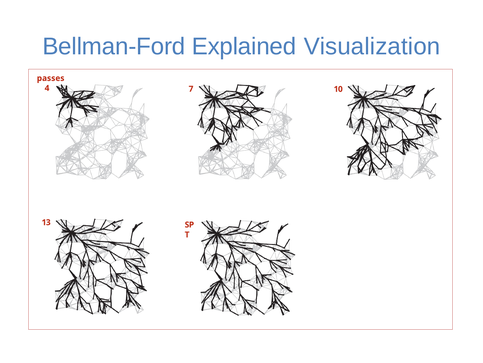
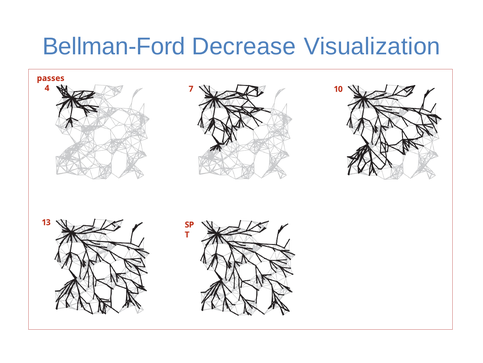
Explained: Explained -> Decrease (244, 46)
